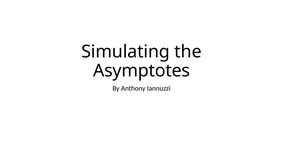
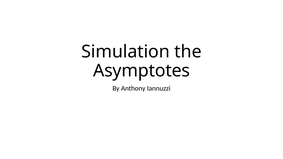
Simulating: Simulating -> Simulation (126, 52)
